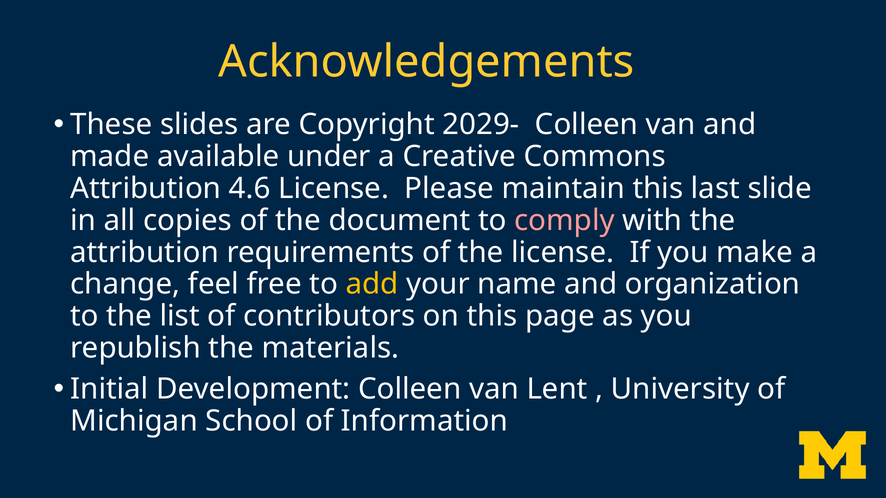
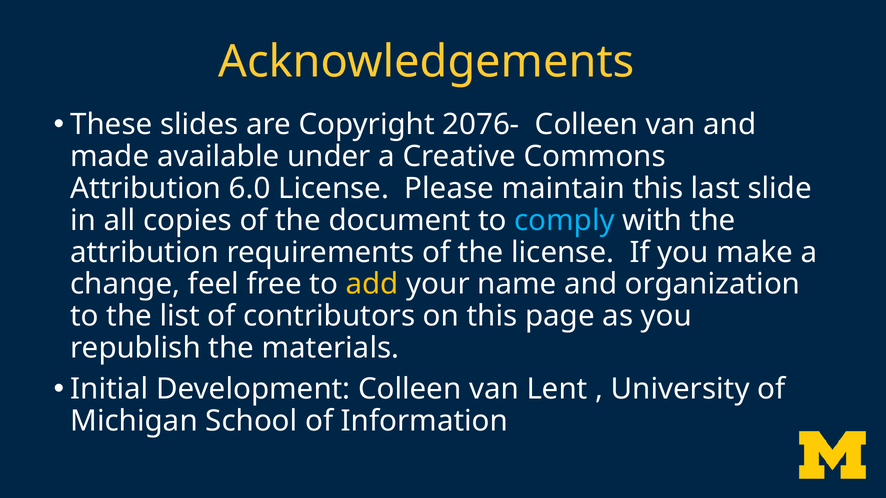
2029-: 2029- -> 2076- (481, 125)
4.6: 4.6 -> 6.0 (250, 189)
comply colour: pink -> light blue (564, 221)
